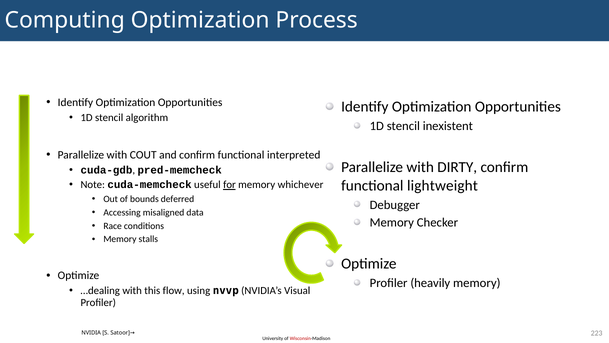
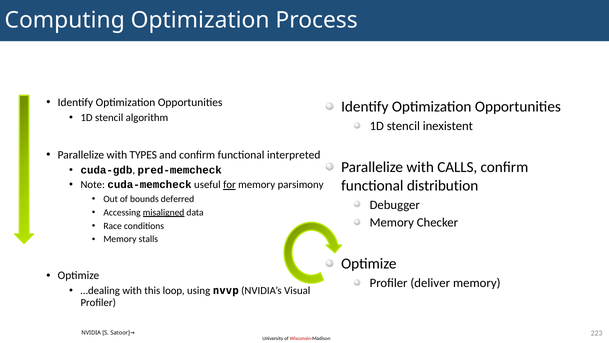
COUT: COUT -> TYPES (143, 155)
DIRTY: DIRTY -> CALLS (457, 167)
whichever: whichever -> parsimony (301, 185)
lightweight: lightweight -> distribution (443, 185)
misaligned underline: none -> present (164, 212)
heavily: heavily -> deliver (430, 283)
flow: flow -> loop (174, 291)
